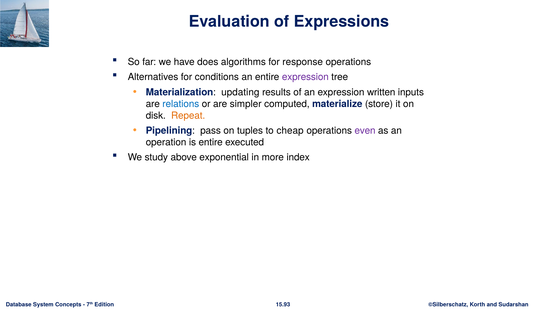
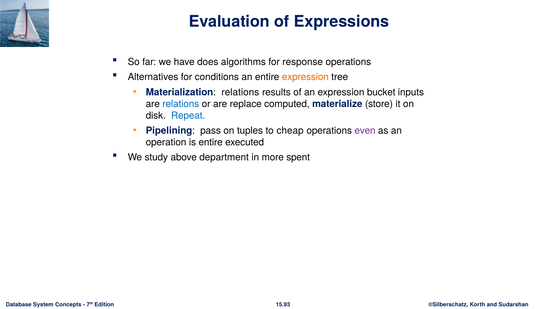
expression colour: purple -> orange (305, 77)
Materialization updating: updating -> relations (240, 92)
written: written -> bucket (381, 92)
simpler: simpler -> replace (246, 104)
Repeat colour: orange -> blue (188, 116)
exponential: exponential -> department (224, 158)
index: index -> spent (298, 158)
